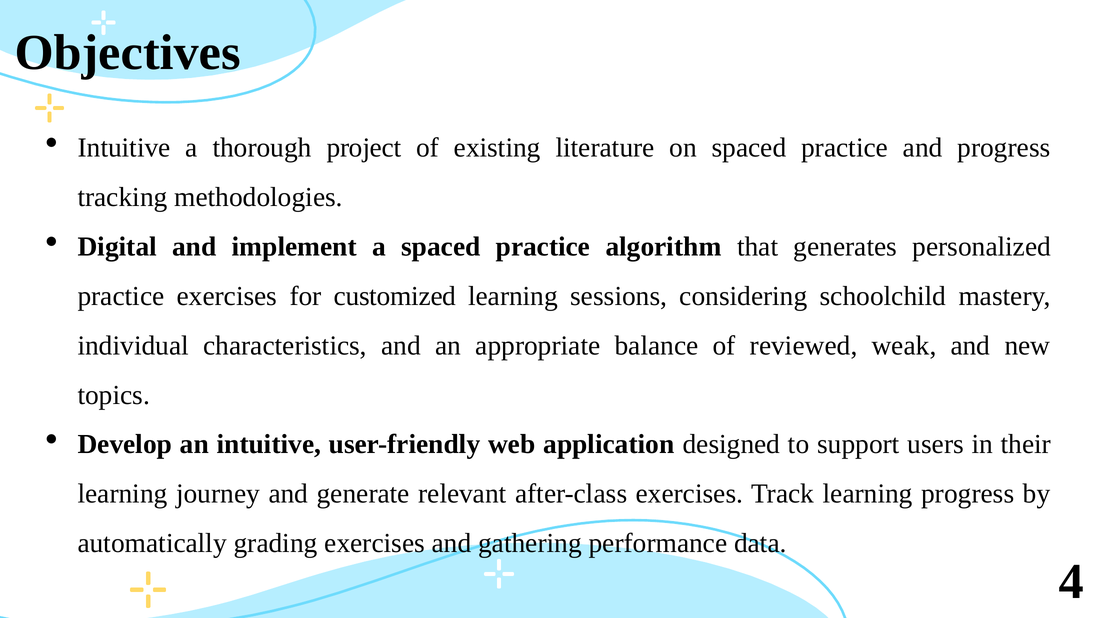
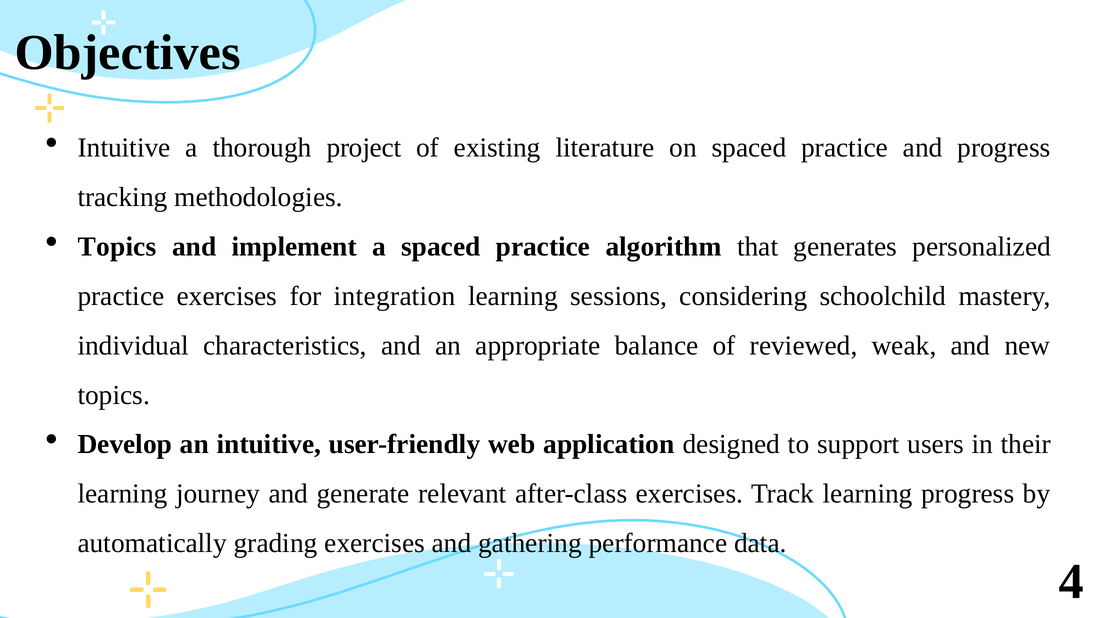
Digital: Digital -> Topics (117, 246)
customized: customized -> integration (395, 296)
